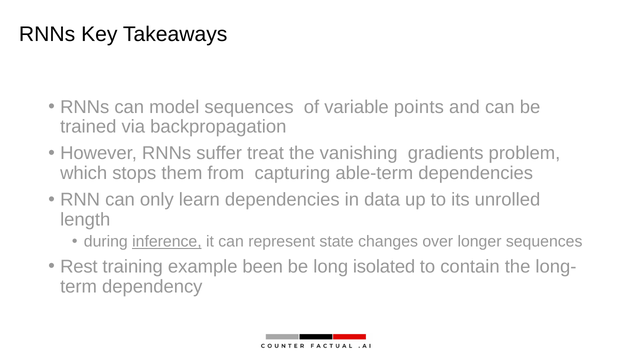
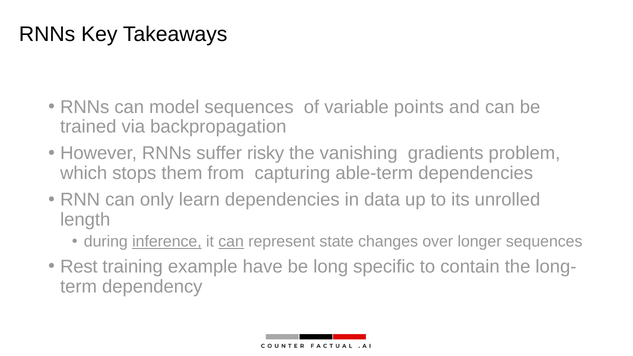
treat: treat -> risky (266, 153)
can underline: none -> present (231, 242)
been: been -> have (263, 267)
isolated: isolated -> specific (384, 267)
